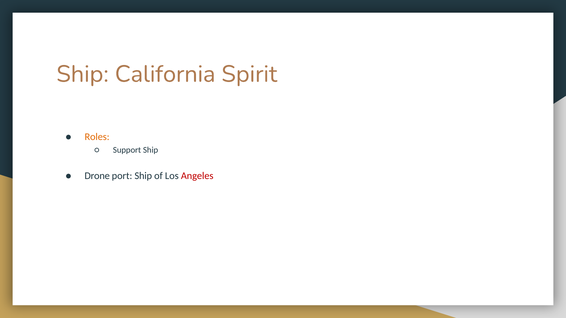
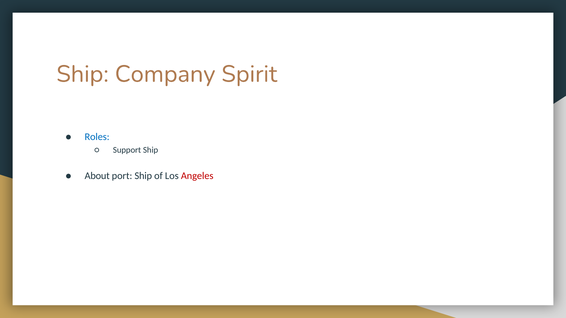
California: California -> Company (165, 74)
Roles colour: orange -> blue (97, 137)
Drone: Drone -> About (97, 176)
